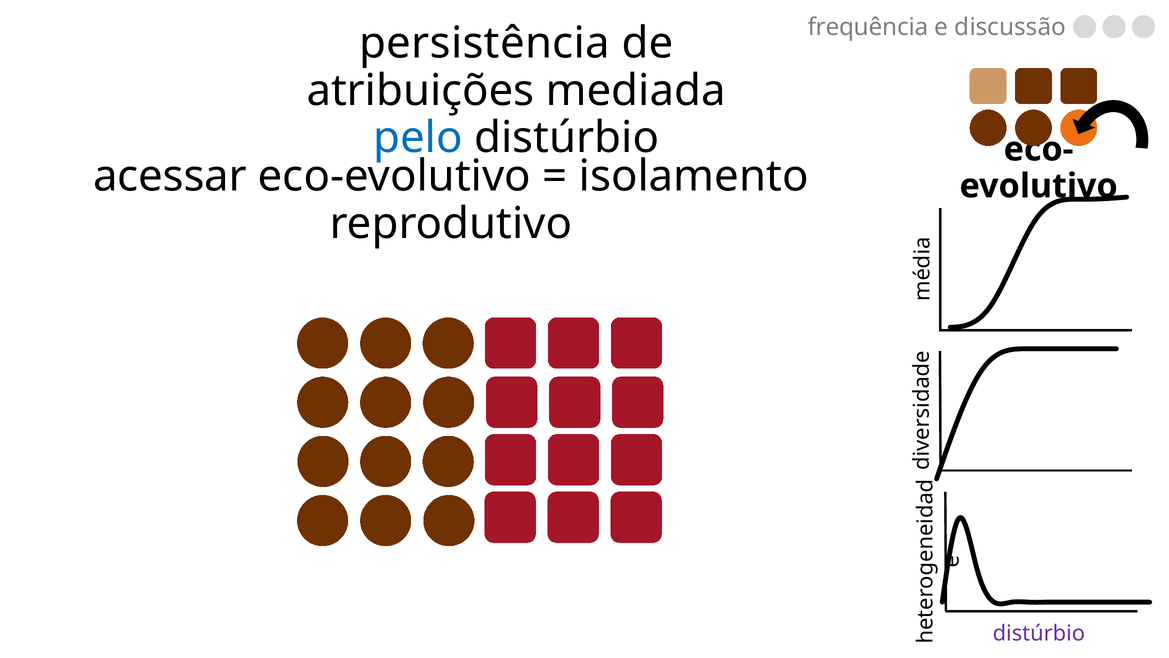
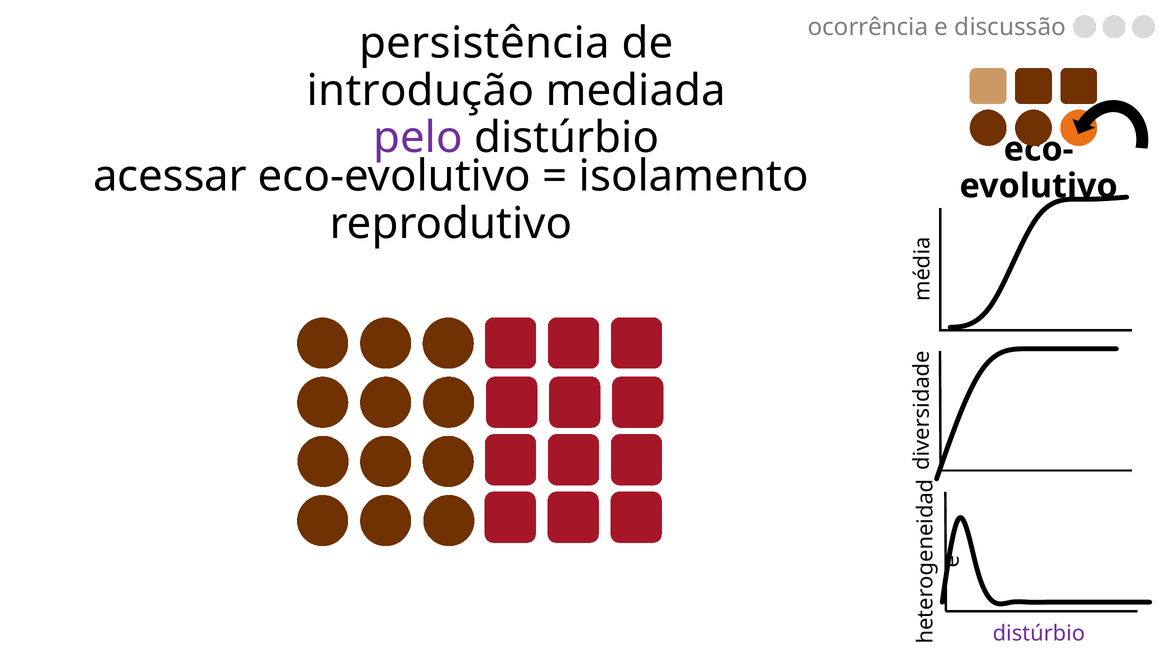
frequência: frequência -> ocorrência (868, 27)
atribuições: atribuições -> introdução (420, 90)
pelo colour: blue -> purple (418, 138)
